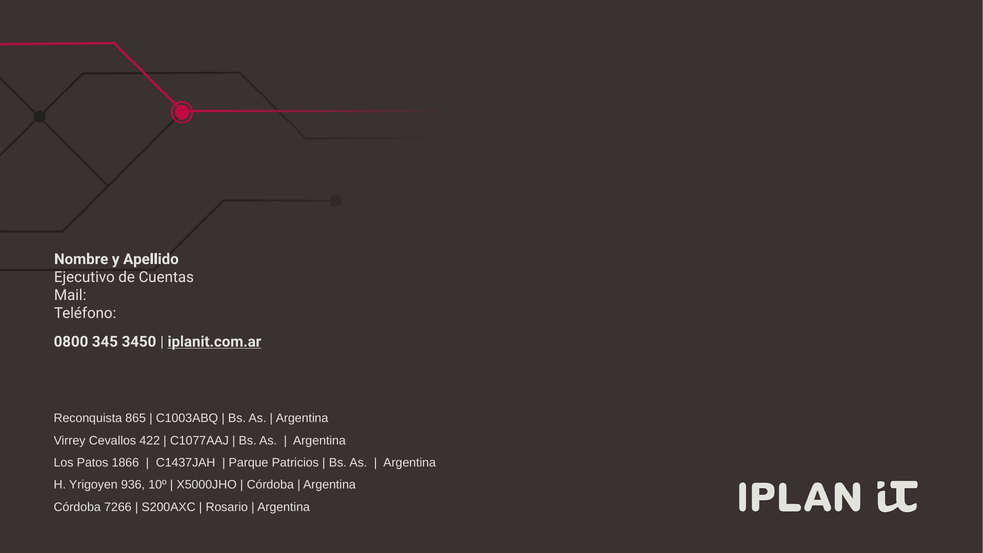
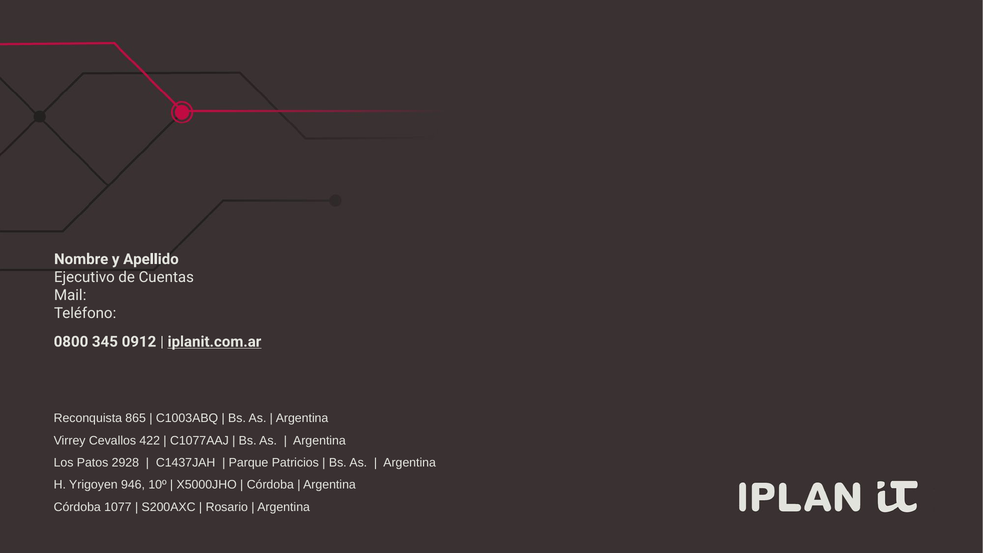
3450: 3450 -> 0912 (139, 342)
1866: 1866 -> 2928 (125, 463)
936: 936 -> 946 (133, 485)
7266: 7266 -> 1077 (118, 507)
